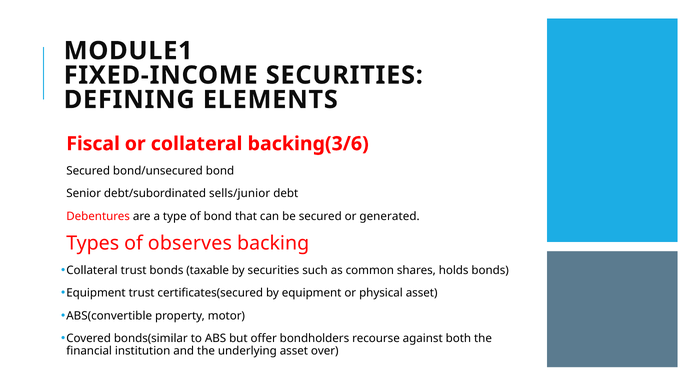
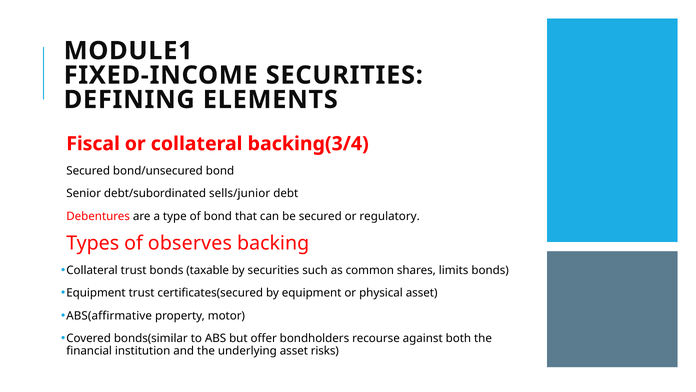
backing(3/6: backing(3/6 -> backing(3/4 (308, 144)
generated: generated -> regulatory (390, 216)
holds: holds -> limits (454, 270)
ABS(convertible: ABS(convertible -> ABS(affirmative (109, 315)
over: over -> risks (325, 350)
